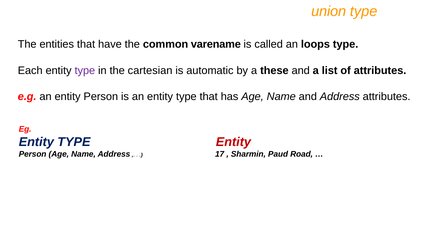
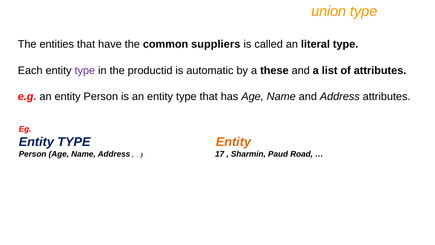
varename: varename -> suppliers (216, 44)
loops: loops -> literal (315, 44)
cartesian: cartesian -> productid (150, 70)
Entity colour: red -> orange (233, 142)
